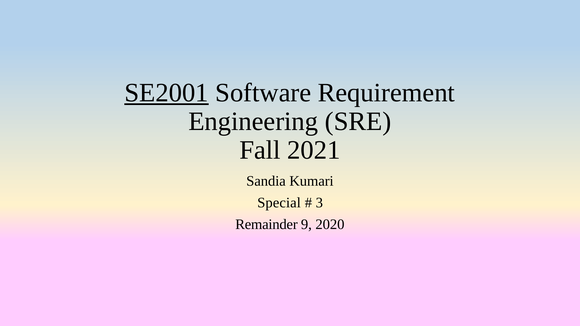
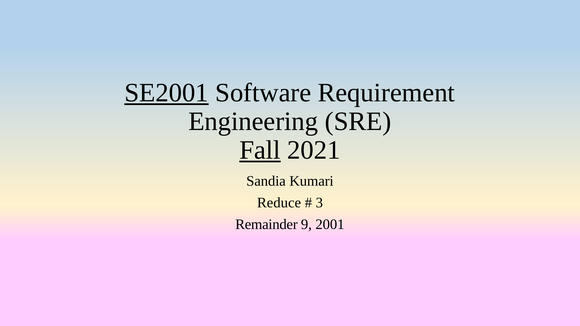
Fall underline: none -> present (260, 150)
Special: Special -> Reduce (279, 203)
2020: 2020 -> 2001 (330, 225)
